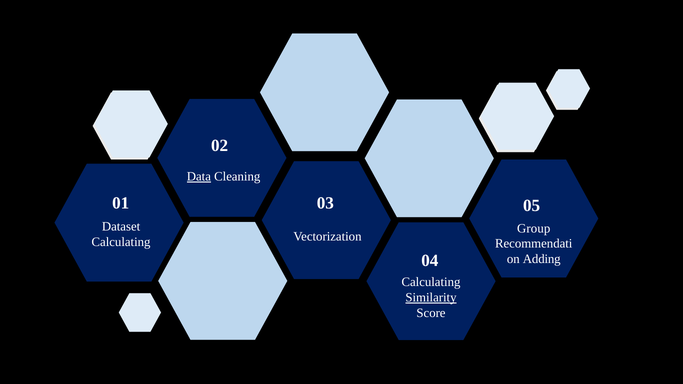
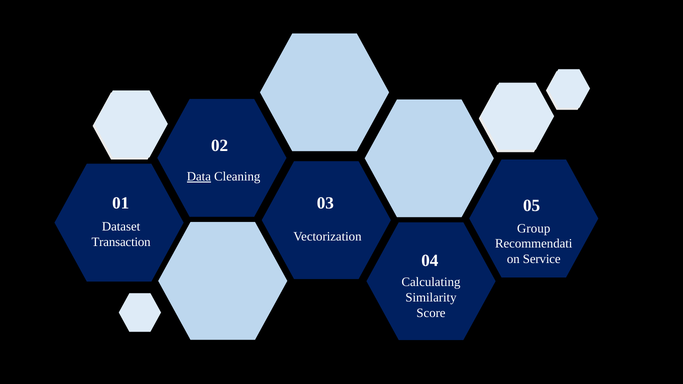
Calculating: Calculating -> Transaction (121, 242)
Adding: Adding -> Service (542, 259)
Similarity underline: present -> none (431, 298)
